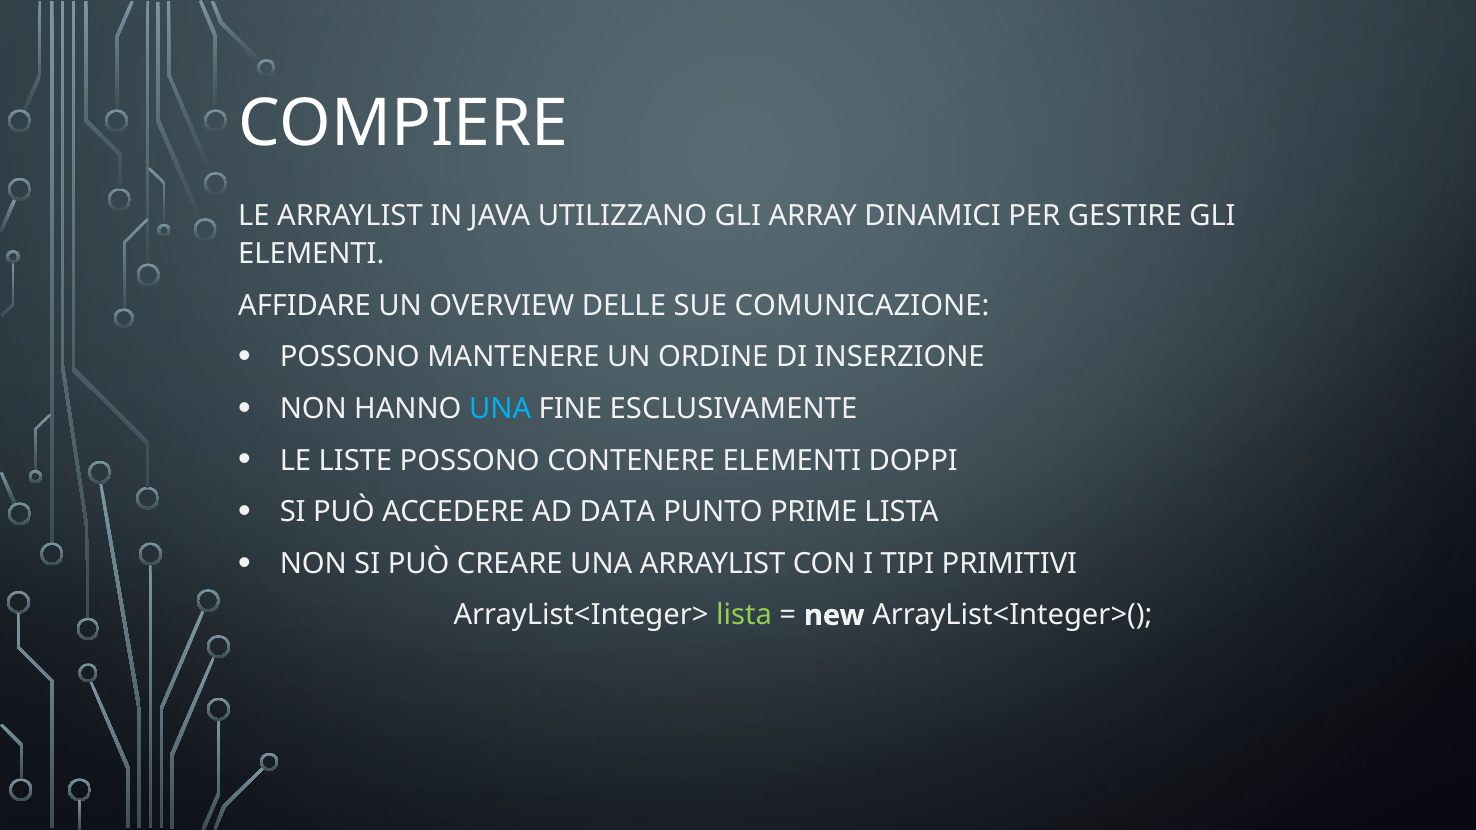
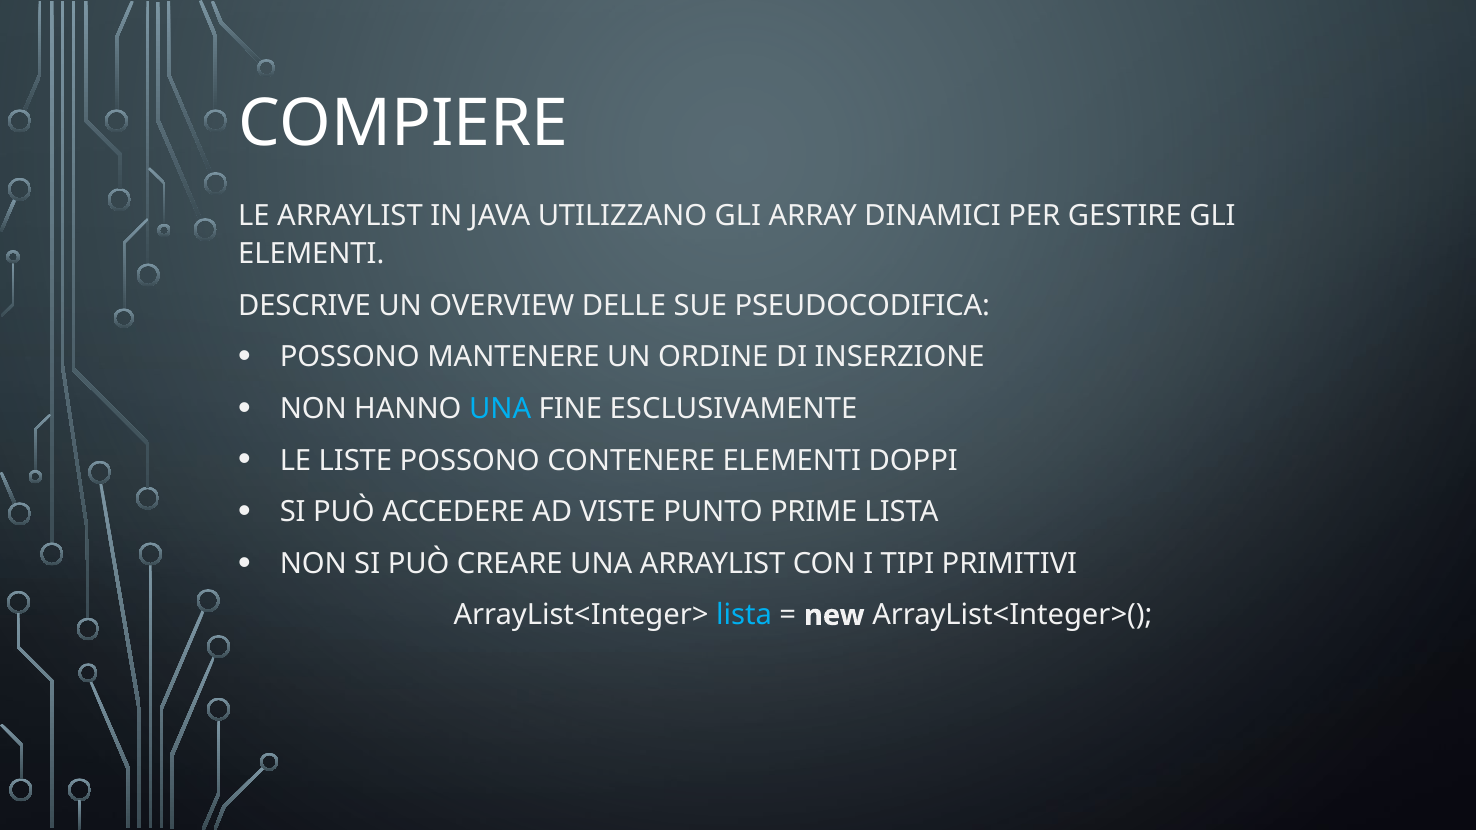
AFFIDARE: AFFIDARE -> DESCRIVE (305, 306)
COMUNICAZIONE: COMUNICAZIONE -> PSEUDOCODIFICA (862, 306)
DATA: DATA -> VISTE (618, 512)
lista colour: light green -> light blue (744, 616)
